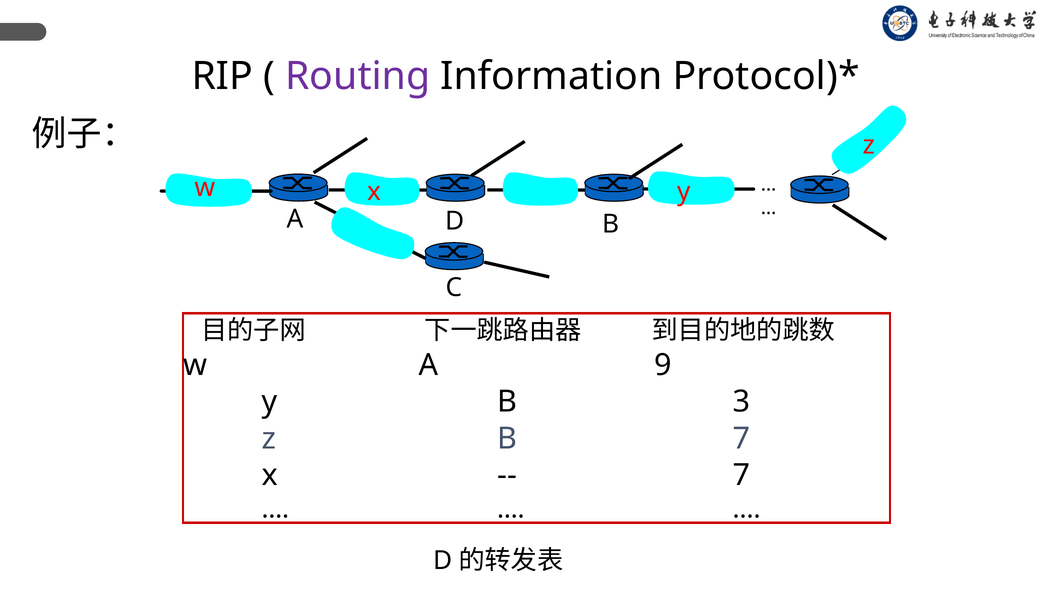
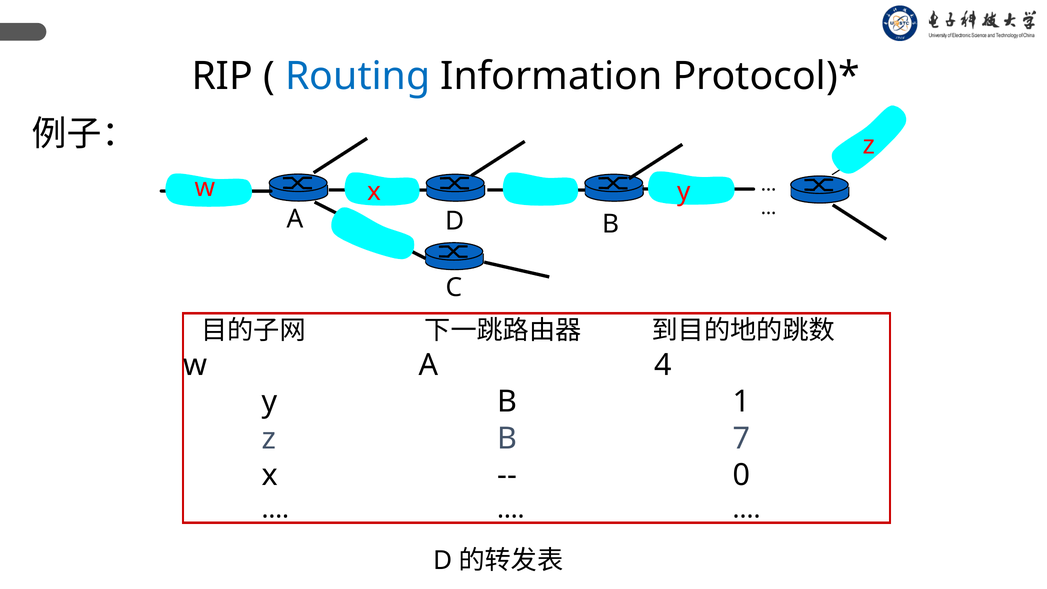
Routing colour: purple -> blue (358, 76)
9: 9 -> 4 (663, 365)
3: 3 -> 1 (741, 402)
7: 7 -> 0 (741, 475)
